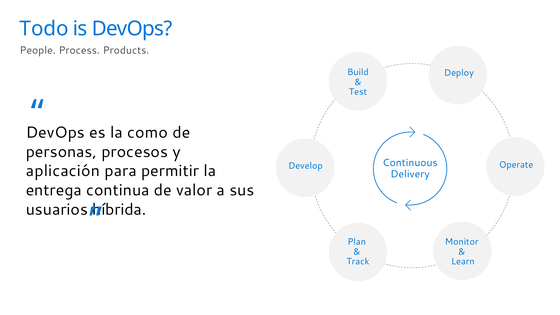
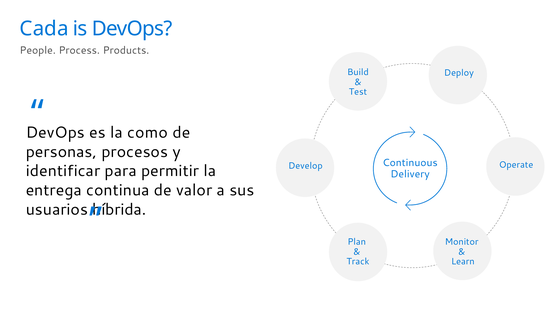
Todo: Todo -> Cada (44, 29)
aplicación: aplicación -> identificar (63, 171)
